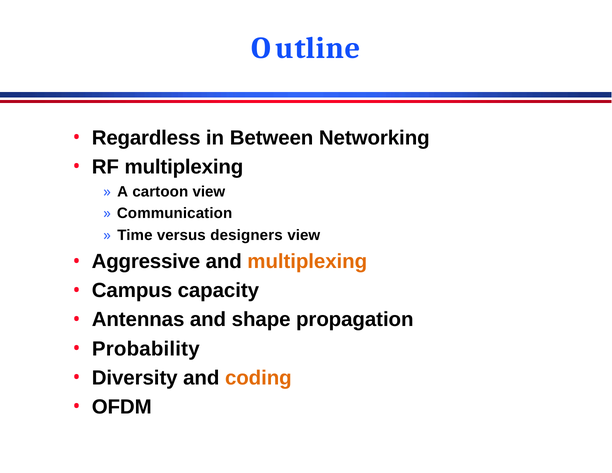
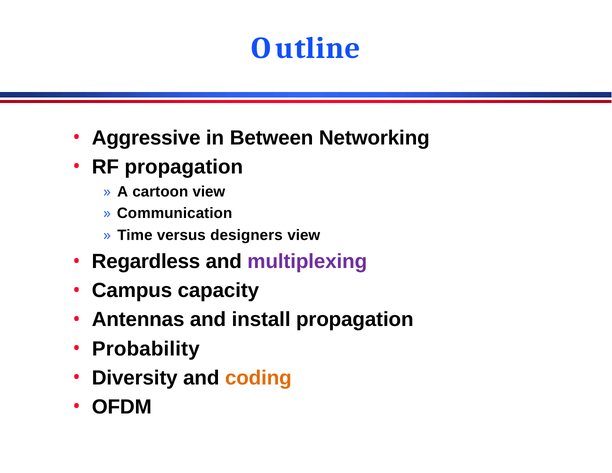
Regardless: Regardless -> Aggressive (146, 138)
RF multiplexing: multiplexing -> propagation (184, 167)
Aggressive: Aggressive -> Regardless (146, 261)
multiplexing colour: orange -> purple (307, 261)
shape: shape -> install (261, 320)
